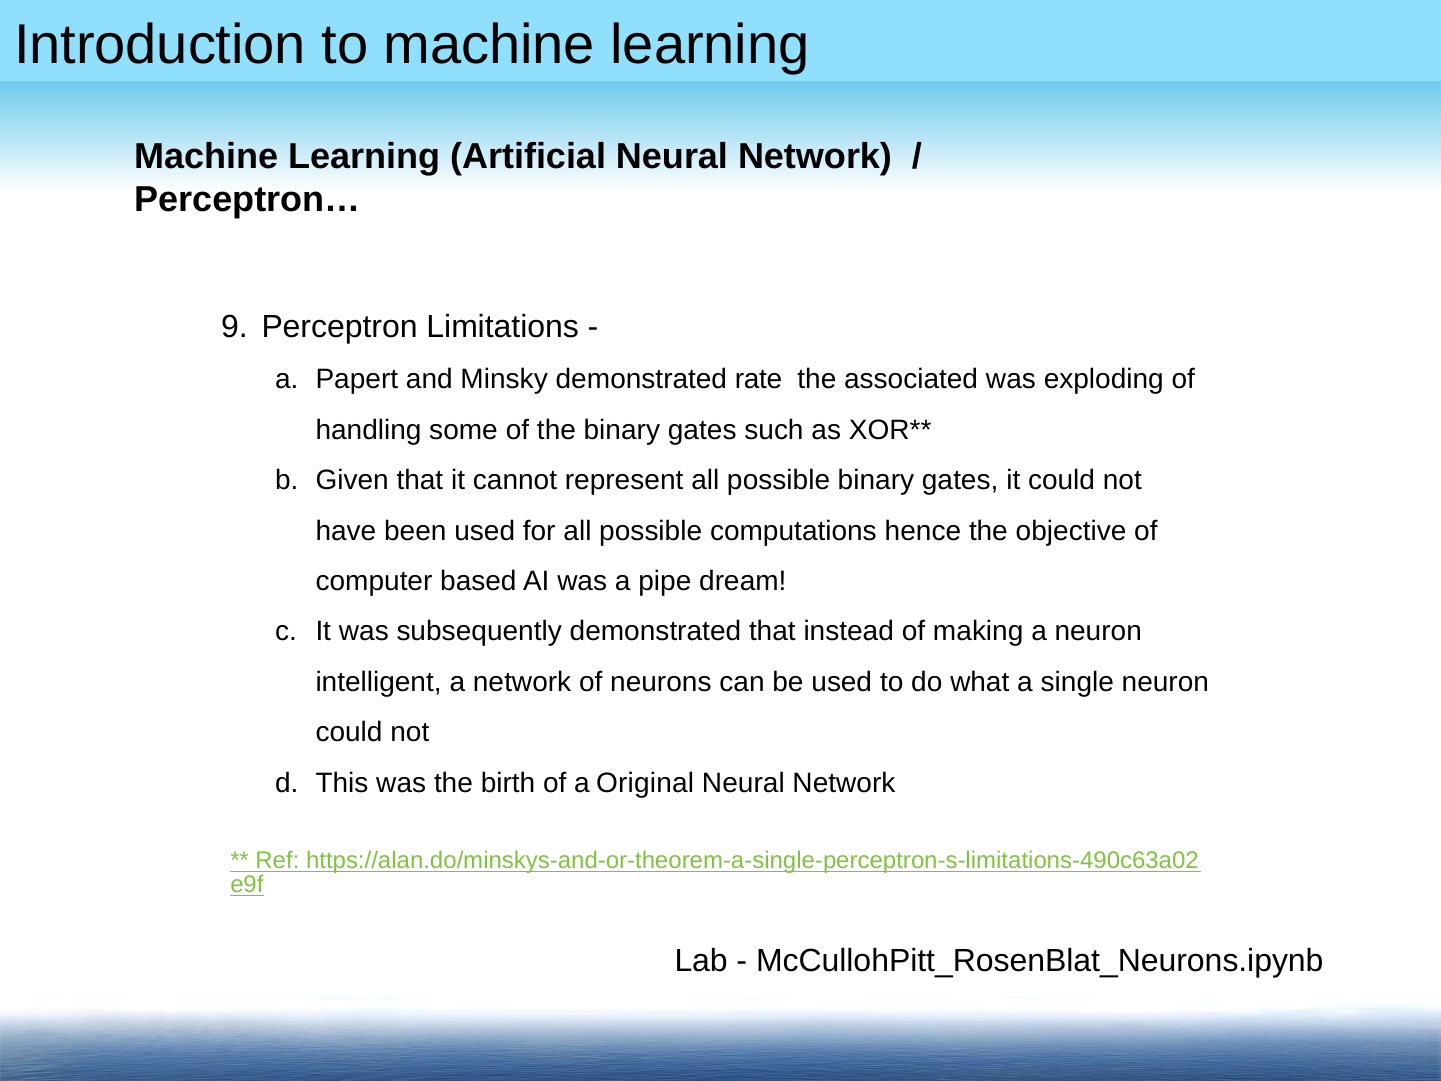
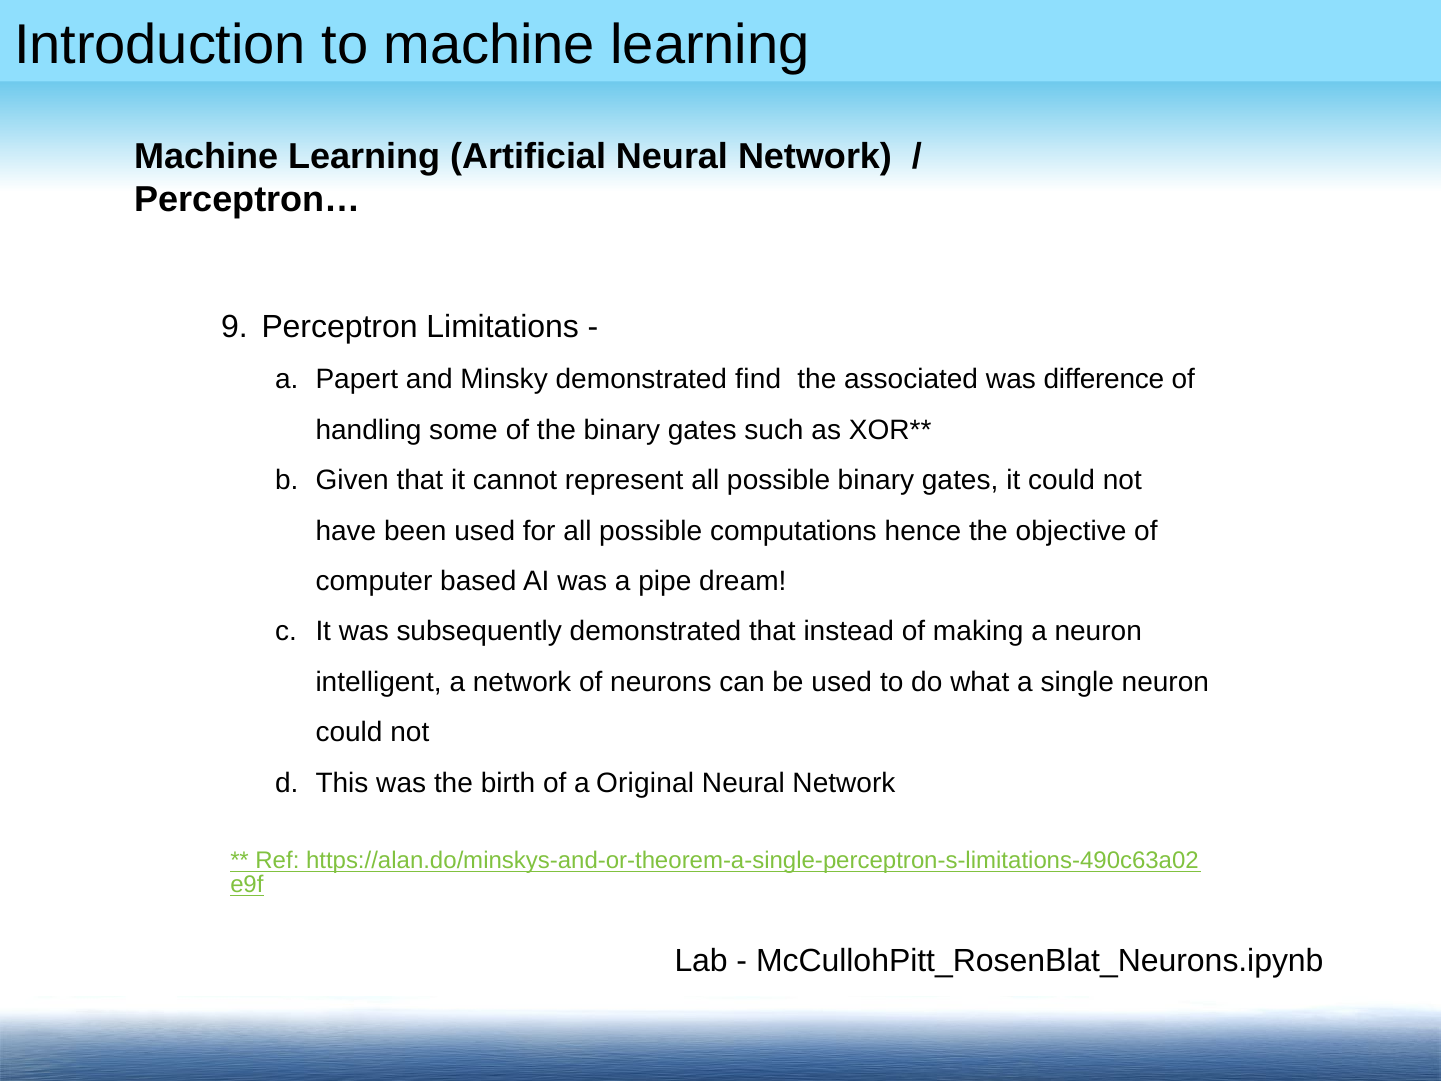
rate: rate -> find (758, 379)
exploding: exploding -> difference (1104, 379)
